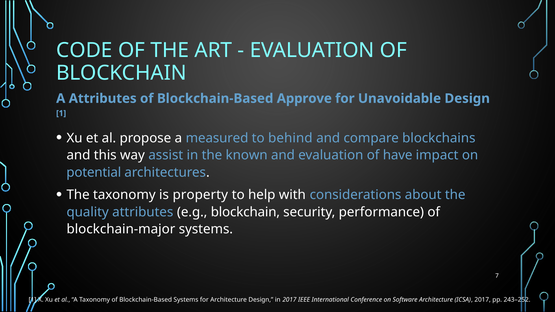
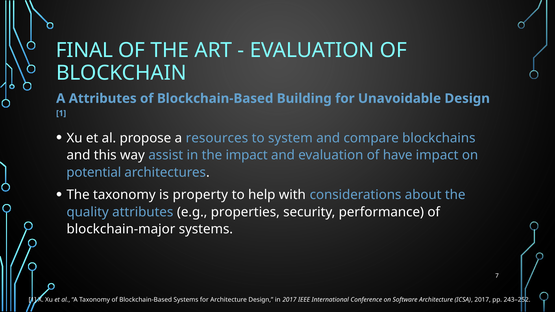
CODE: CODE -> FINAL (84, 50)
Approve: Approve -> Building (304, 99)
measured: measured -> resources (217, 138)
behind: behind -> system (290, 138)
the known: known -> impact (247, 155)
e.g blockchain: blockchain -> properties (245, 212)
